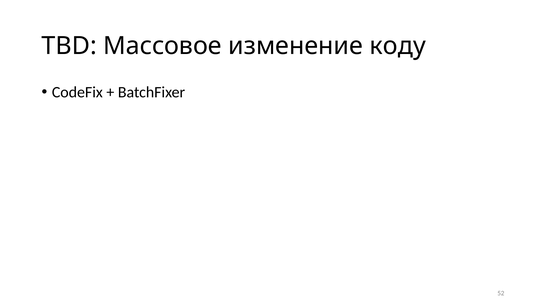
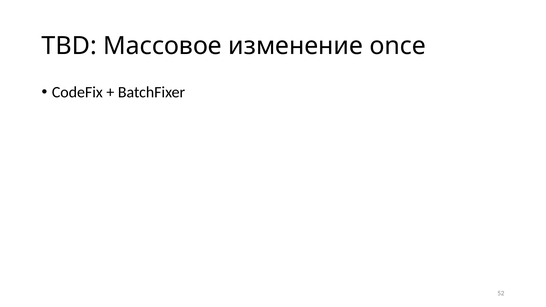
коду: коду -> once (398, 46)
